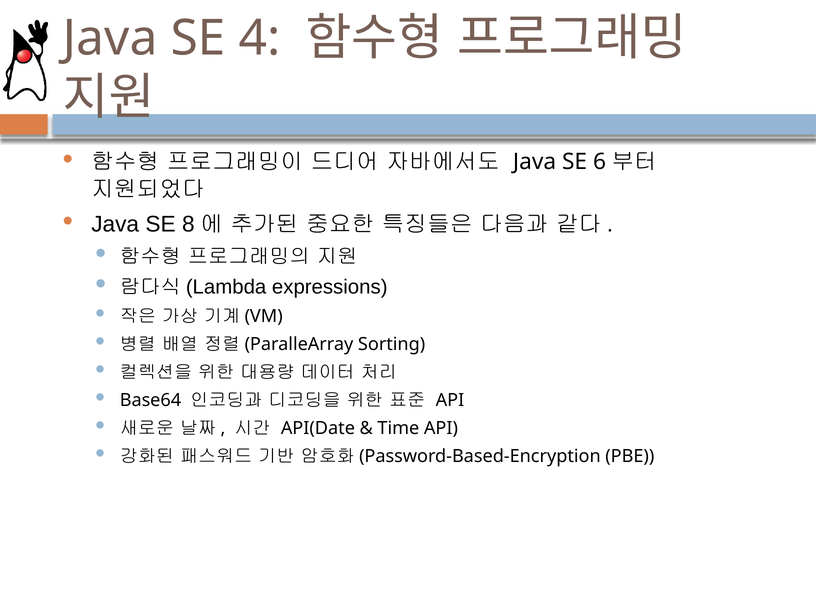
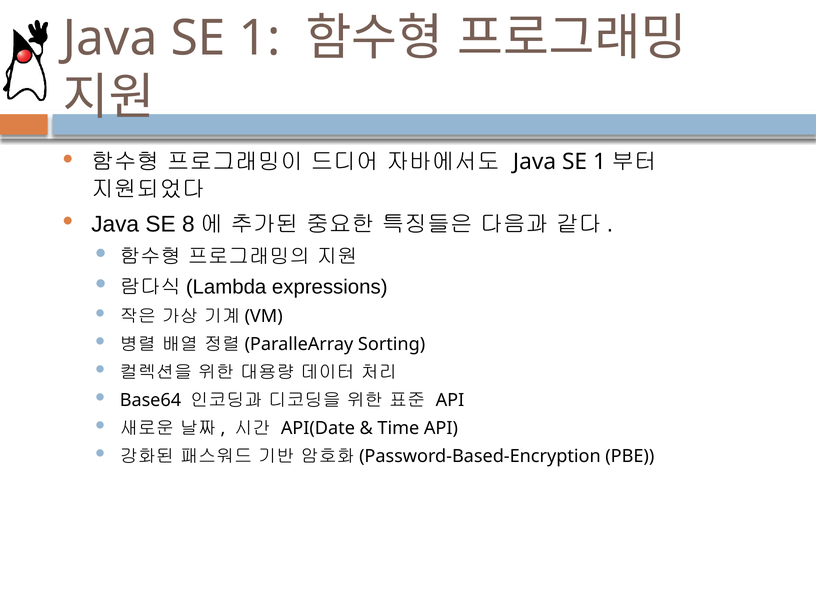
4: 4 -> 1 (260, 38)
6: 6 -> 1 (600, 162)
